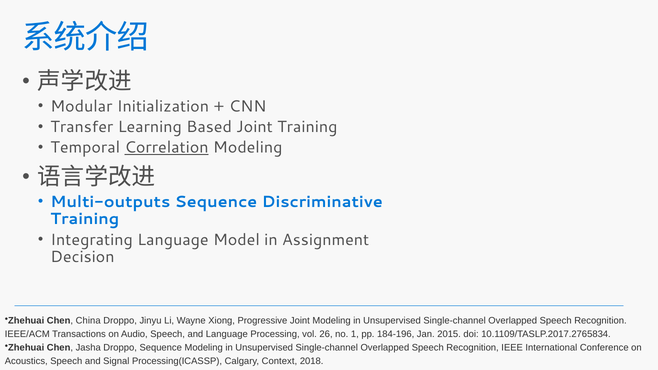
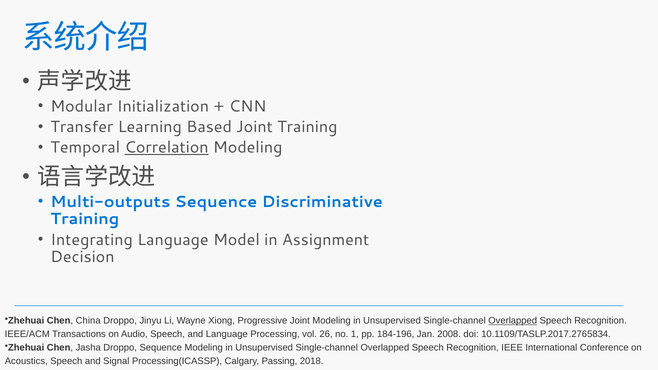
Overlapped underline: none -> present (513, 321)
2015: 2015 -> 2008 (449, 334)
Context: Context -> Passing (279, 361)
